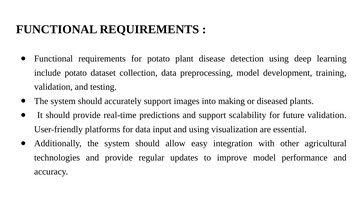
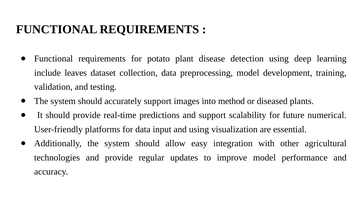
include potato: potato -> leaves (76, 73)
making: making -> method (232, 101)
future validation: validation -> numerical (327, 115)
